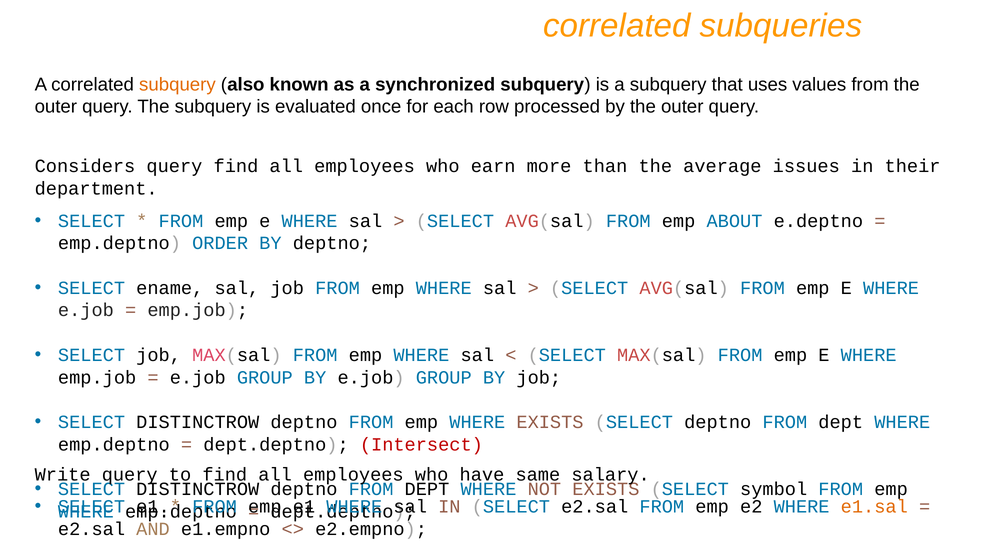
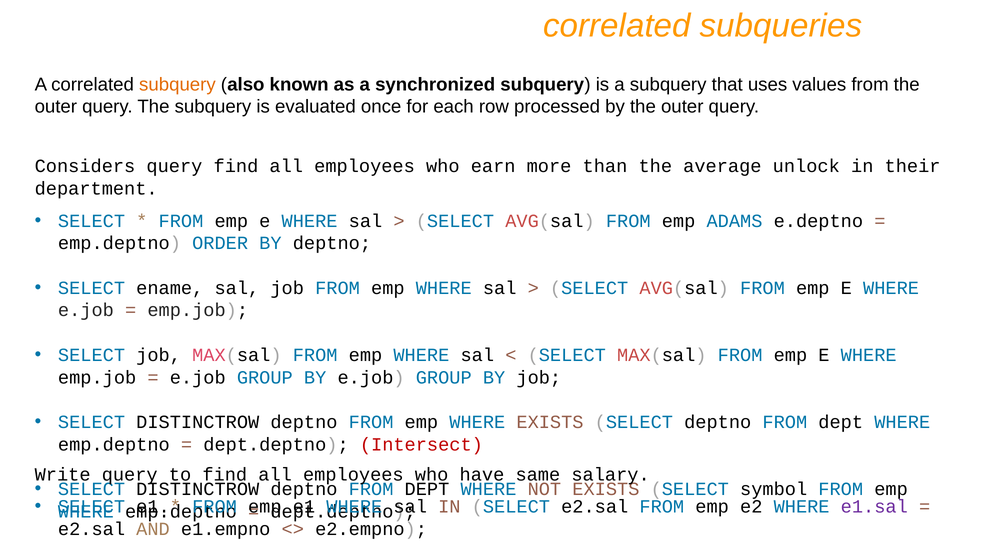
issues: issues -> unlock (806, 166)
ABOUT: ABOUT -> ADAMS (735, 221)
e1.sal colour: orange -> purple (874, 507)
